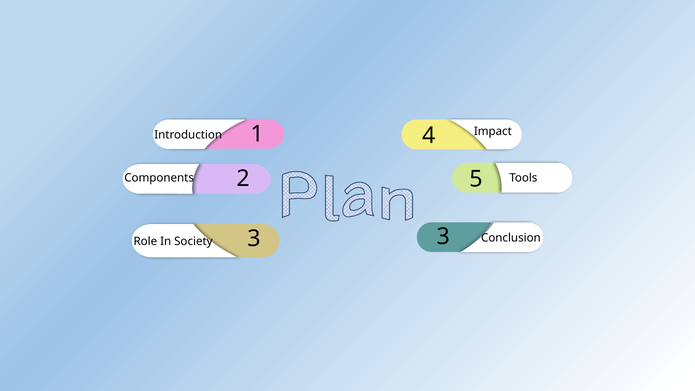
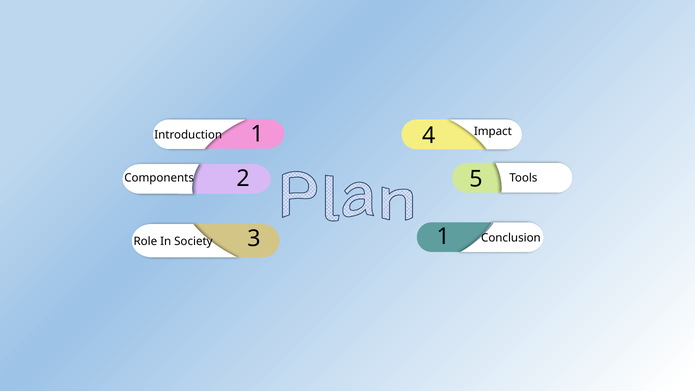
3 3: 3 -> 1 (443, 237)
